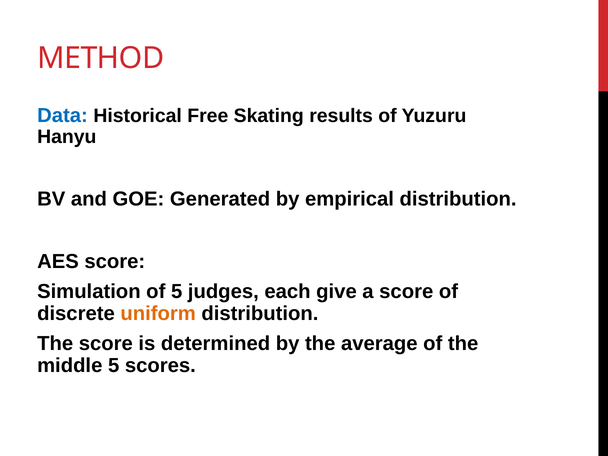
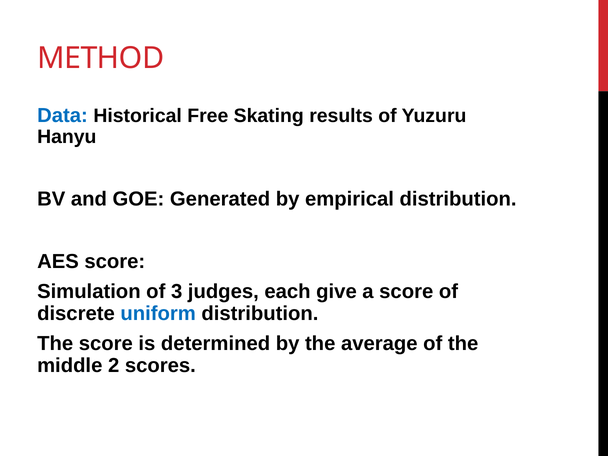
of 5: 5 -> 3 (177, 292)
uniform colour: orange -> blue (158, 313)
middle 5: 5 -> 2 (114, 365)
